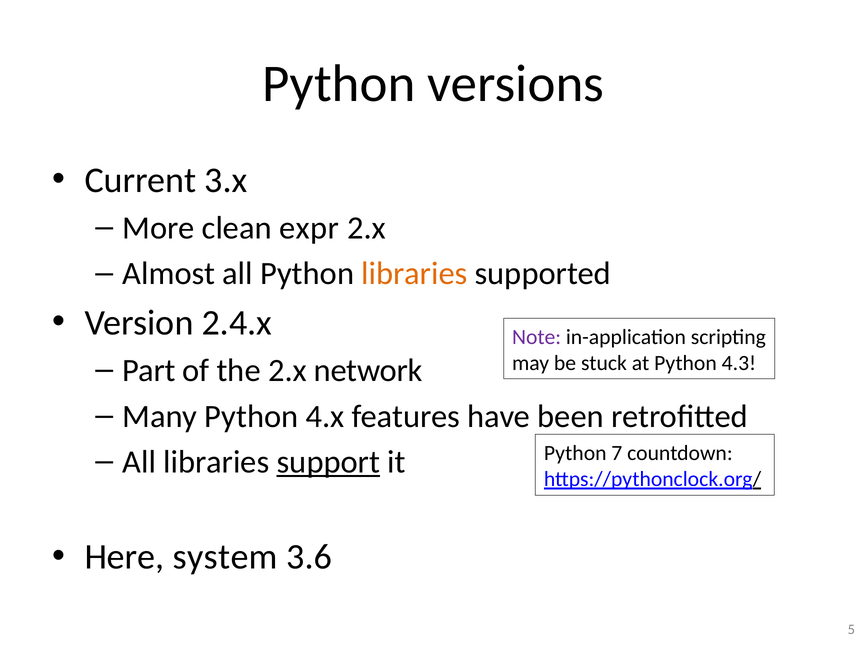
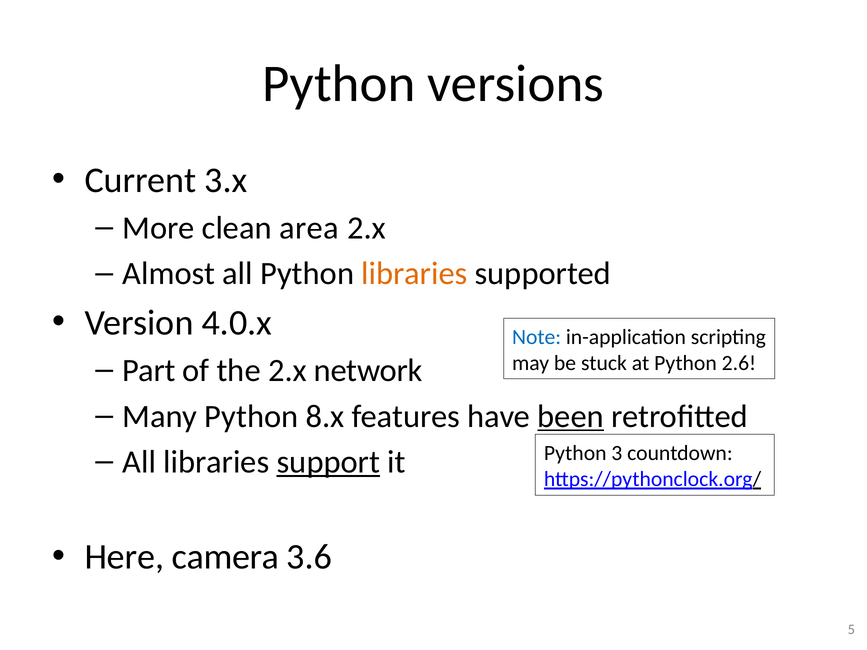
expr: expr -> area (309, 228)
2.4.x: 2.4.x -> 4.0.x (237, 323)
Note colour: purple -> blue (537, 337)
4.3: 4.3 -> 2.6 (739, 363)
4.x: 4.x -> 8.x (325, 416)
been underline: none -> present (571, 416)
7: 7 -> 3 (617, 453)
system: system -> camera (225, 557)
